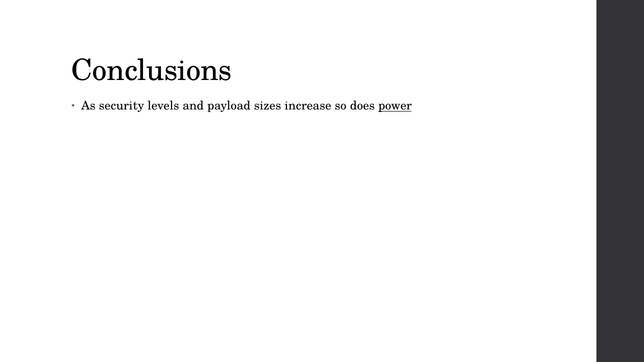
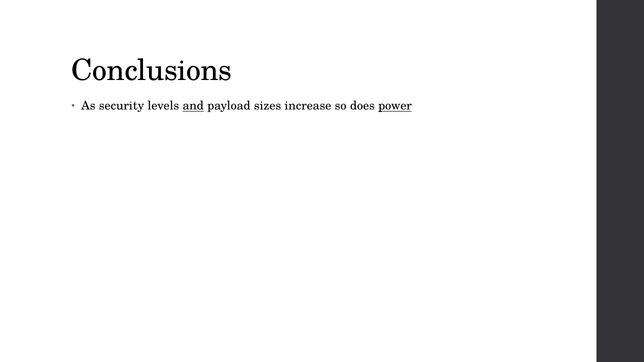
and underline: none -> present (193, 106)
